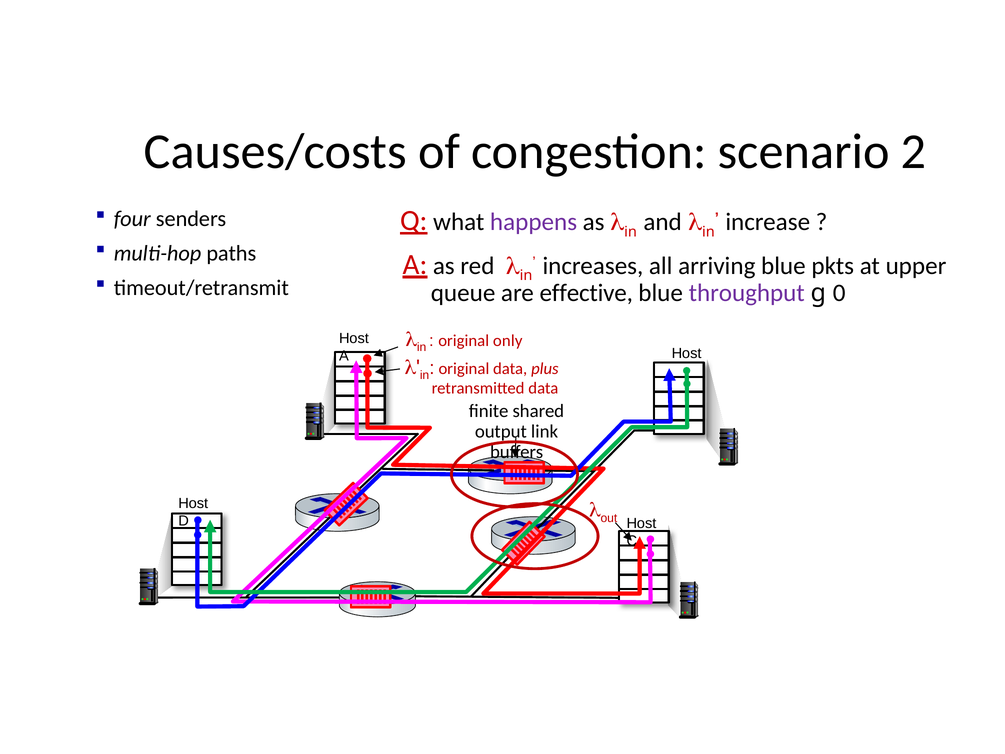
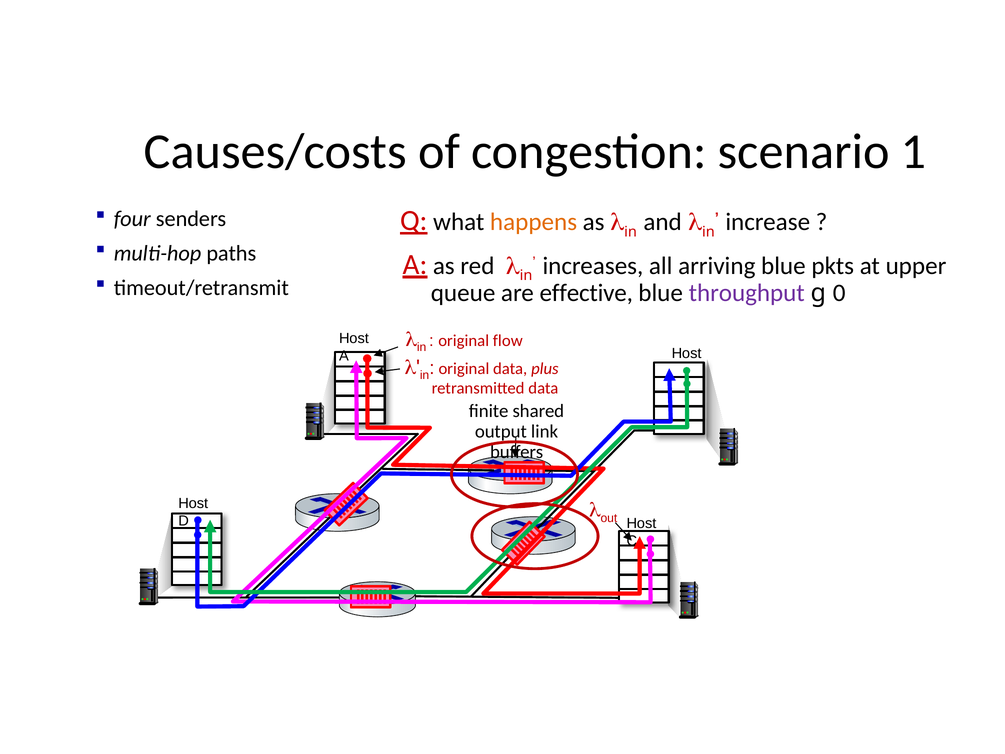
2: 2 -> 1 (914, 152)
happens colour: purple -> orange (534, 222)
only: only -> flow (508, 340)
